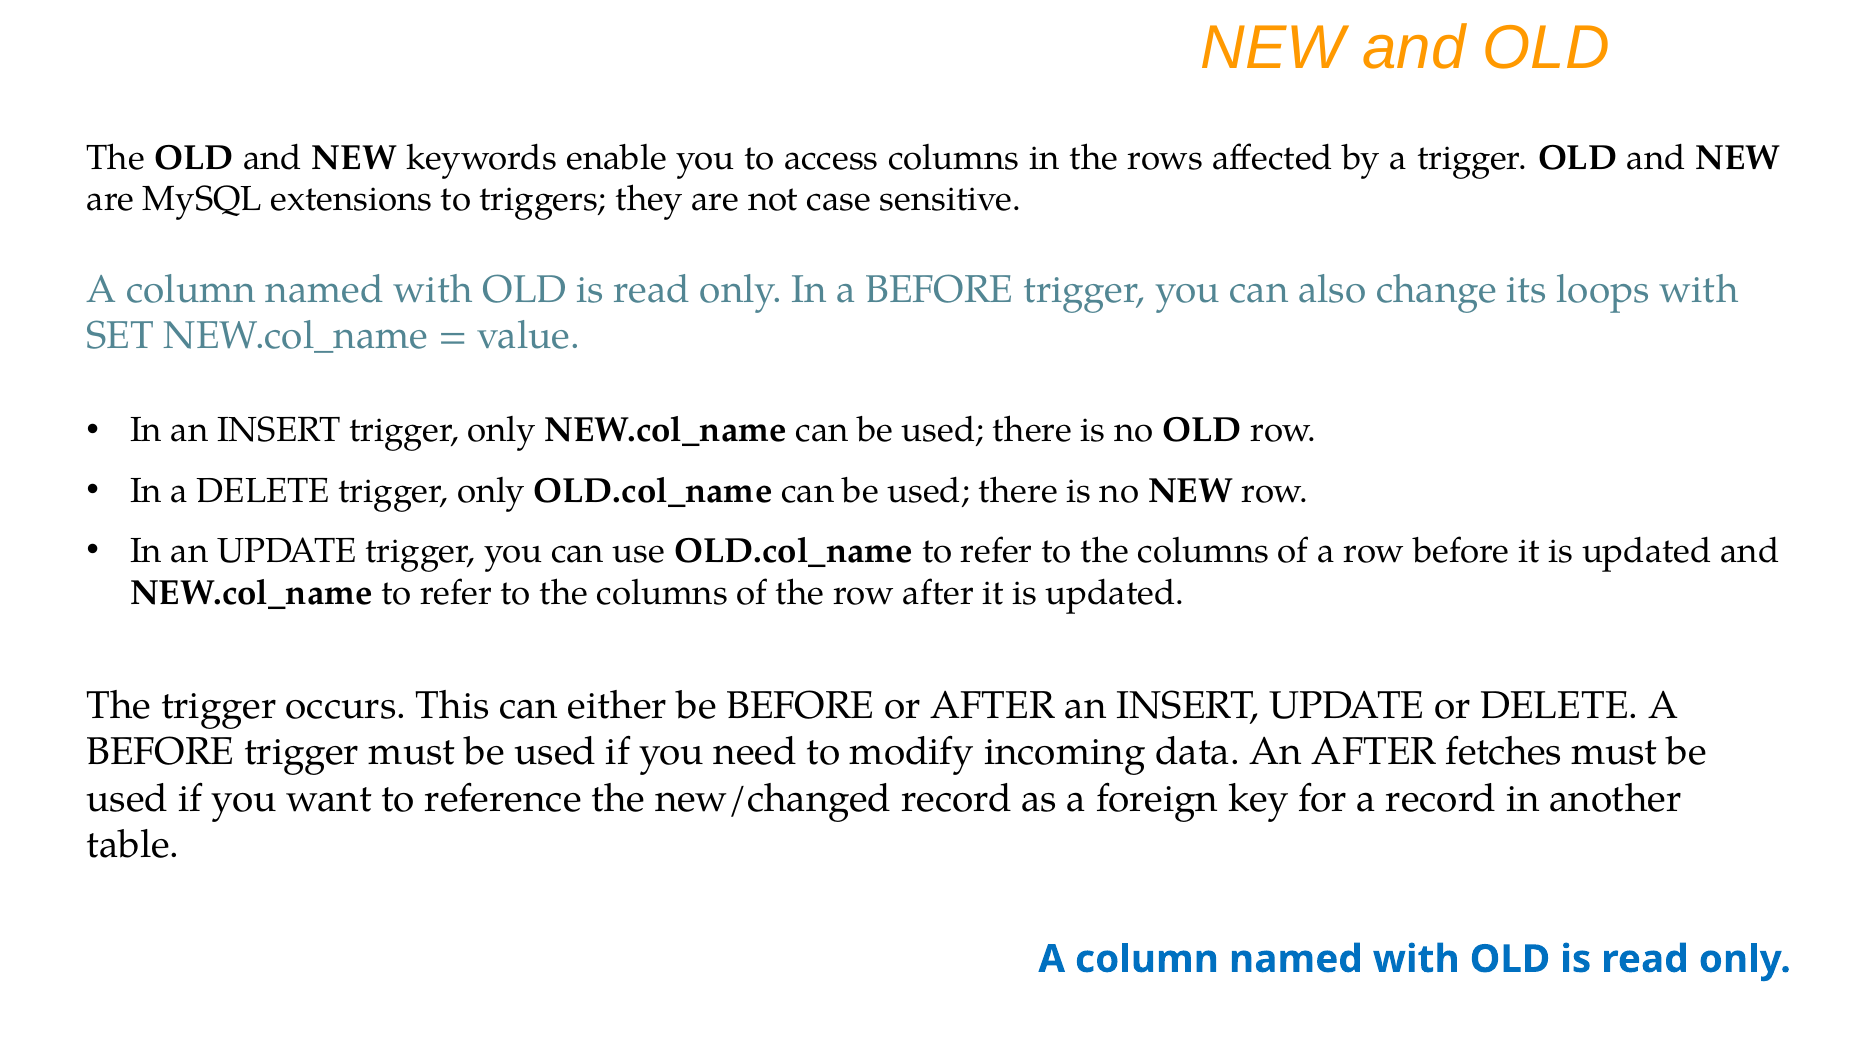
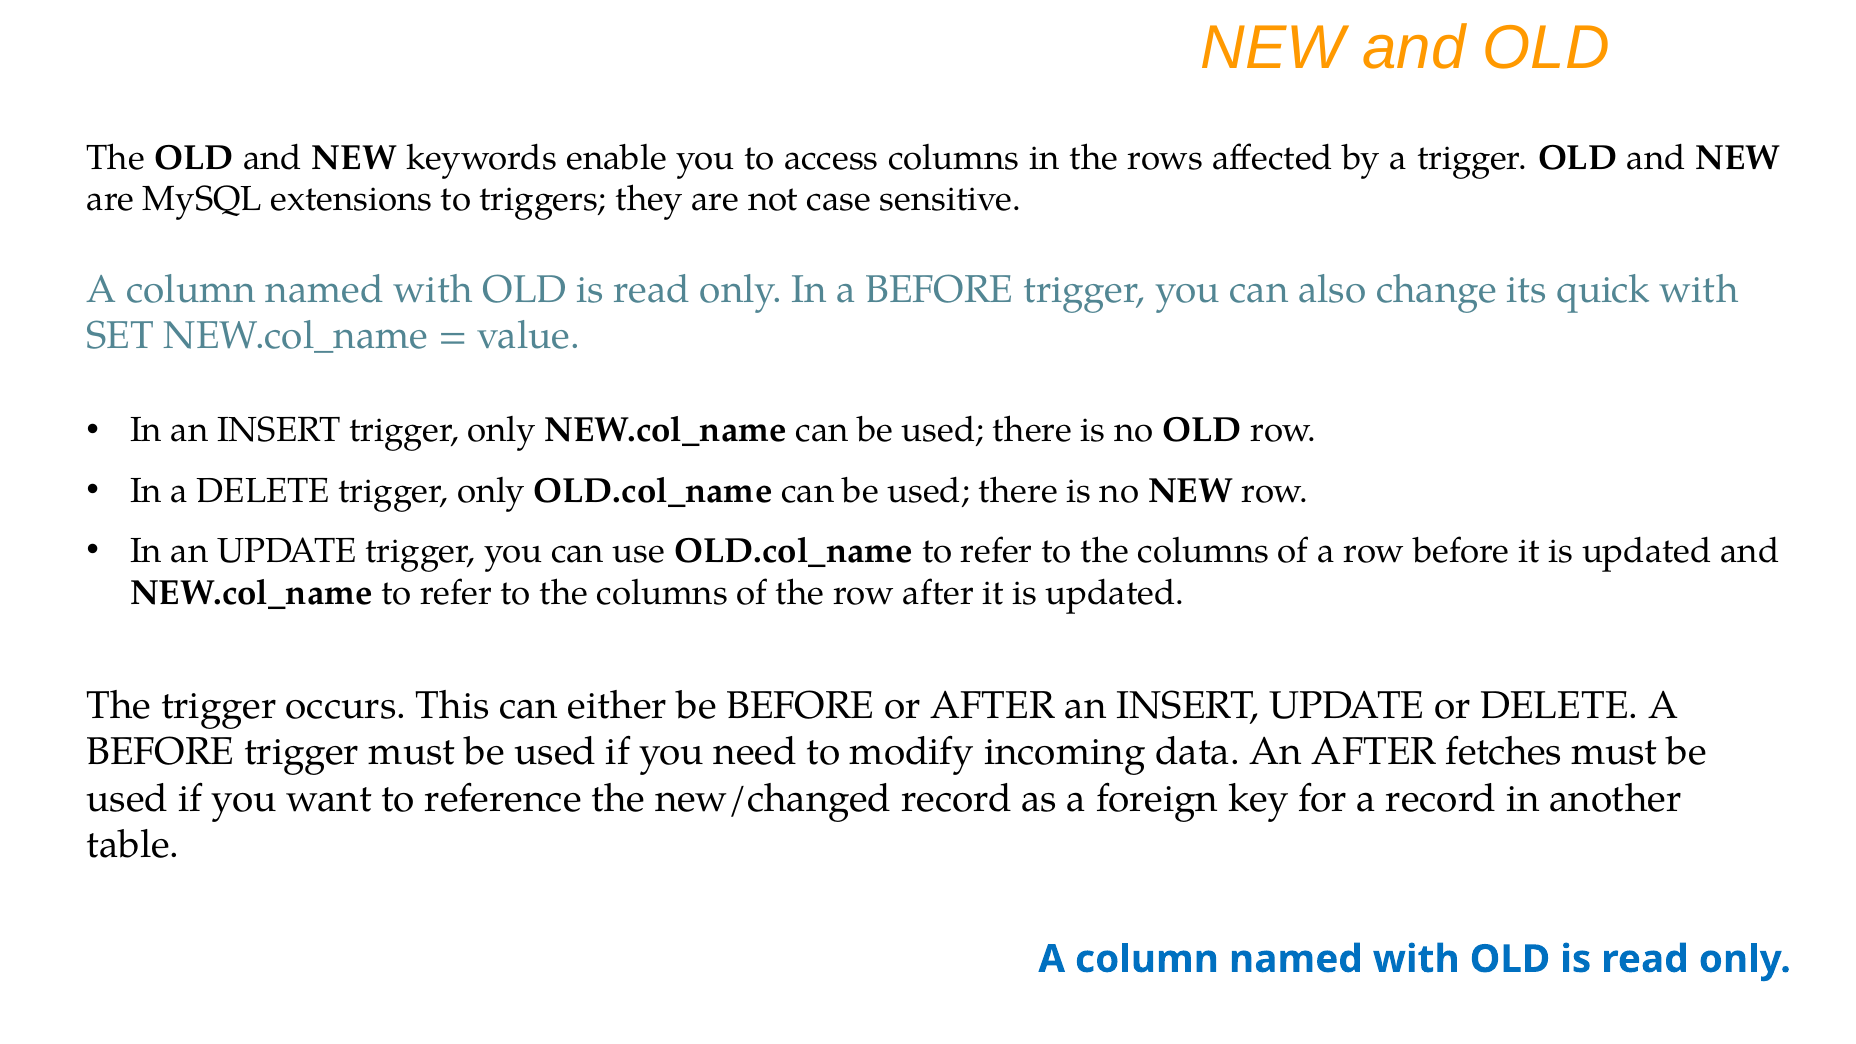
loops: loops -> quick (1603, 290)
